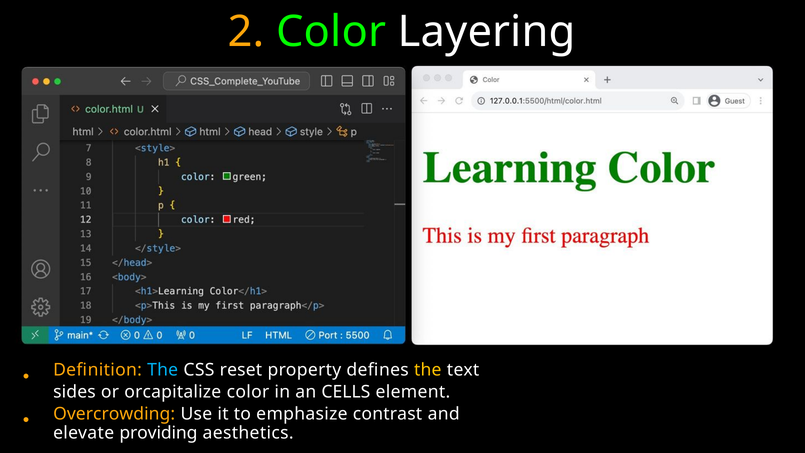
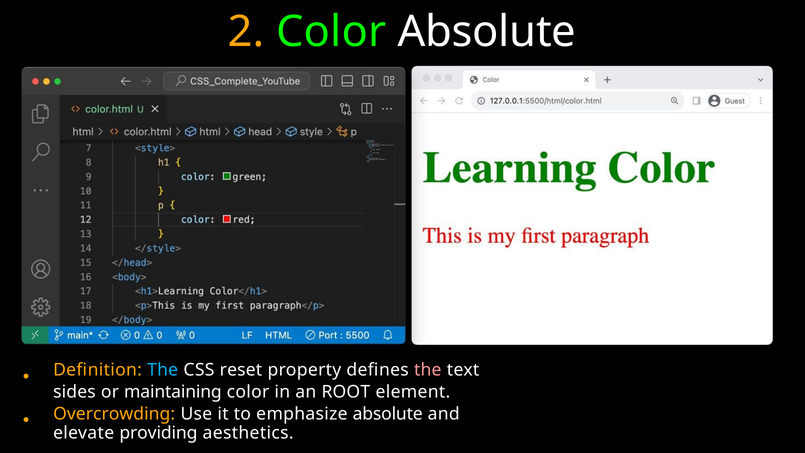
Color Layering: Layering -> Absolute (487, 32)
the colour: yellow -> pink (428, 370)
orcapitalize: orcapitalize -> maintaining (173, 392)
CELLS: CELLS -> ROOT (346, 392)
emphasize contrast: contrast -> absolute (388, 414)
